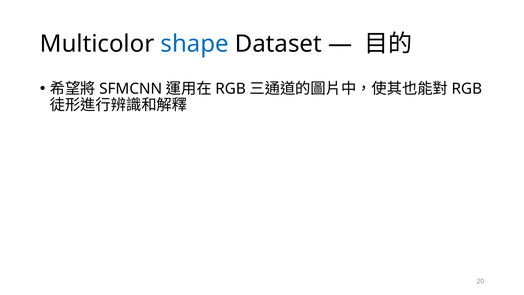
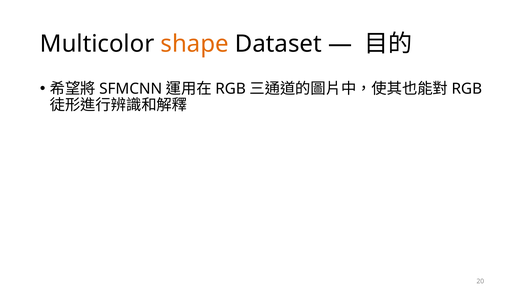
shape colour: blue -> orange (195, 44)
